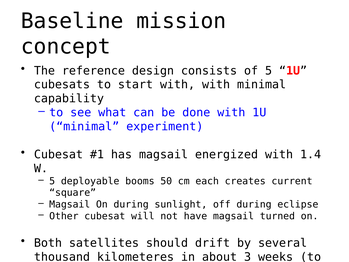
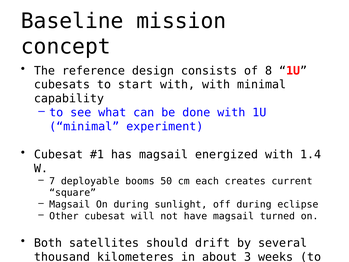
of 5: 5 -> 8 (269, 71)
5: 5 -> 7 (52, 181)
